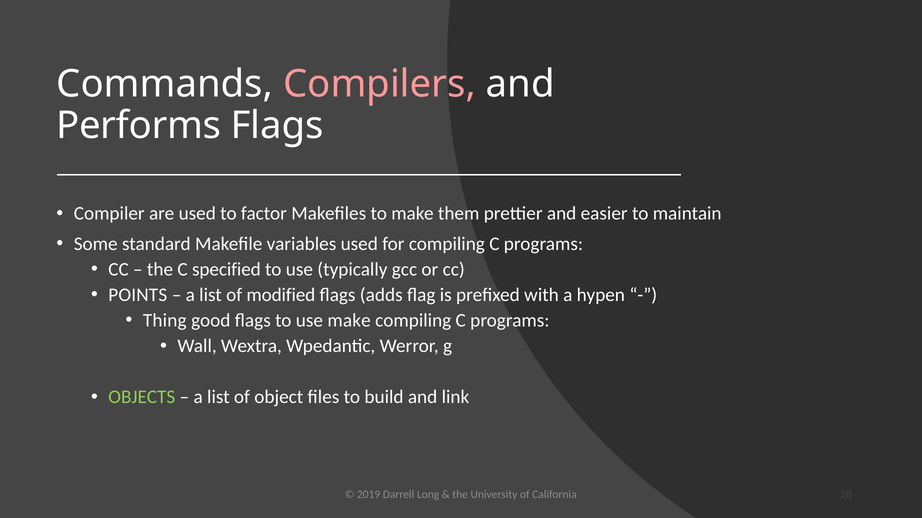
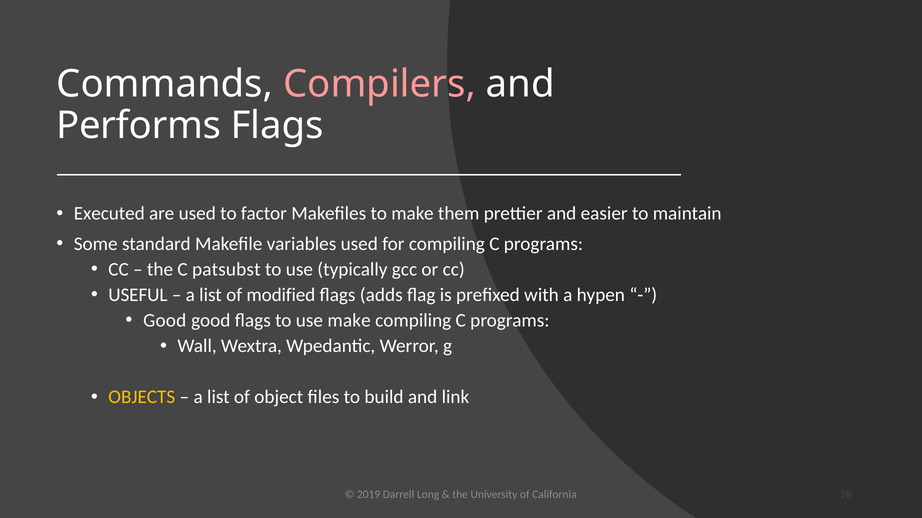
Compiler: Compiler -> Executed (109, 214)
specified: specified -> patsubst (226, 270)
POINTS: POINTS -> USEFUL (138, 295)
Thing: Thing -> Good (165, 321)
OBJECTS colour: light green -> yellow (142, 397)
